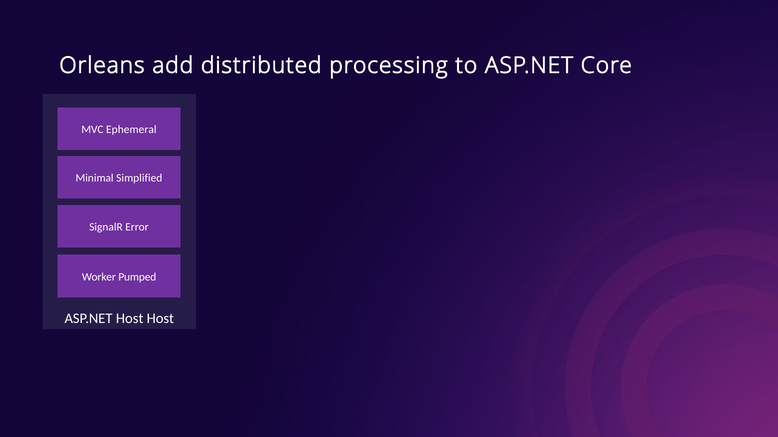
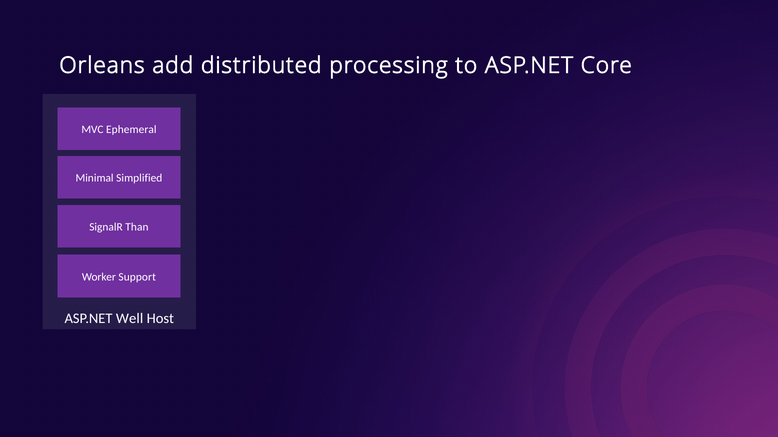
Error: Error -> Than (137, 227)
Pumped: Pumped -> Support (137, 277)
ASP.NET Host: Host -> Well (130, 319)
